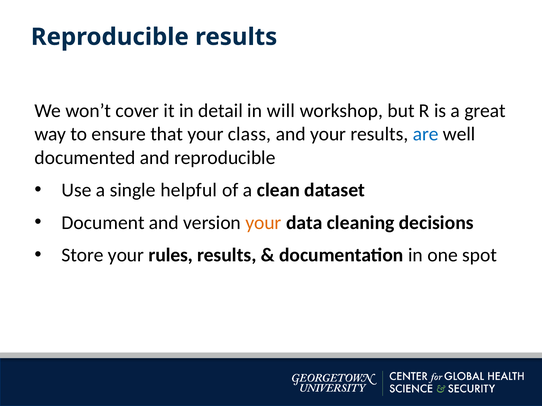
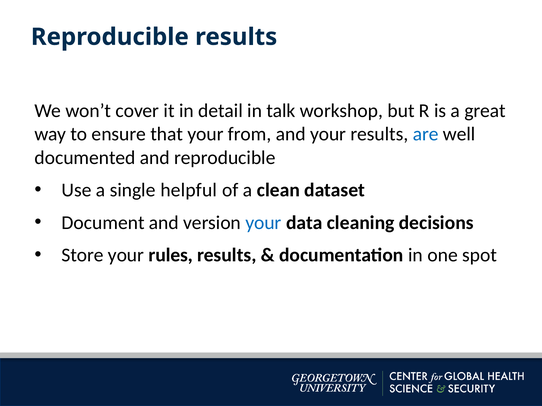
will: will -> talk (281, 111)
class: class -> from (250, 134)
your colour: orange -> blue (263, 223)
